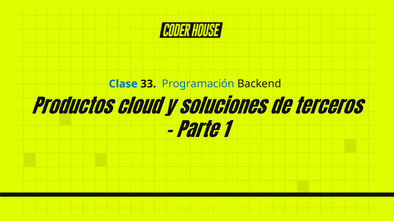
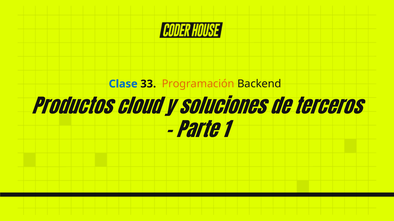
Programación colour: blue -> orange (198, 84)
